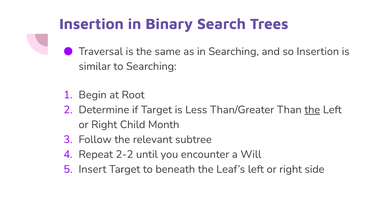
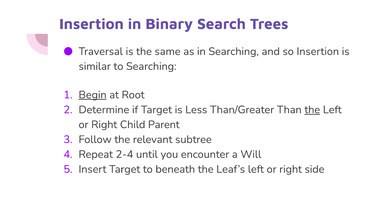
Begin underline: none -> present (93, 95)
Month: Month -> Parent (164, 125)
2-2: 2-2 -> 2-4 (124, 154)
